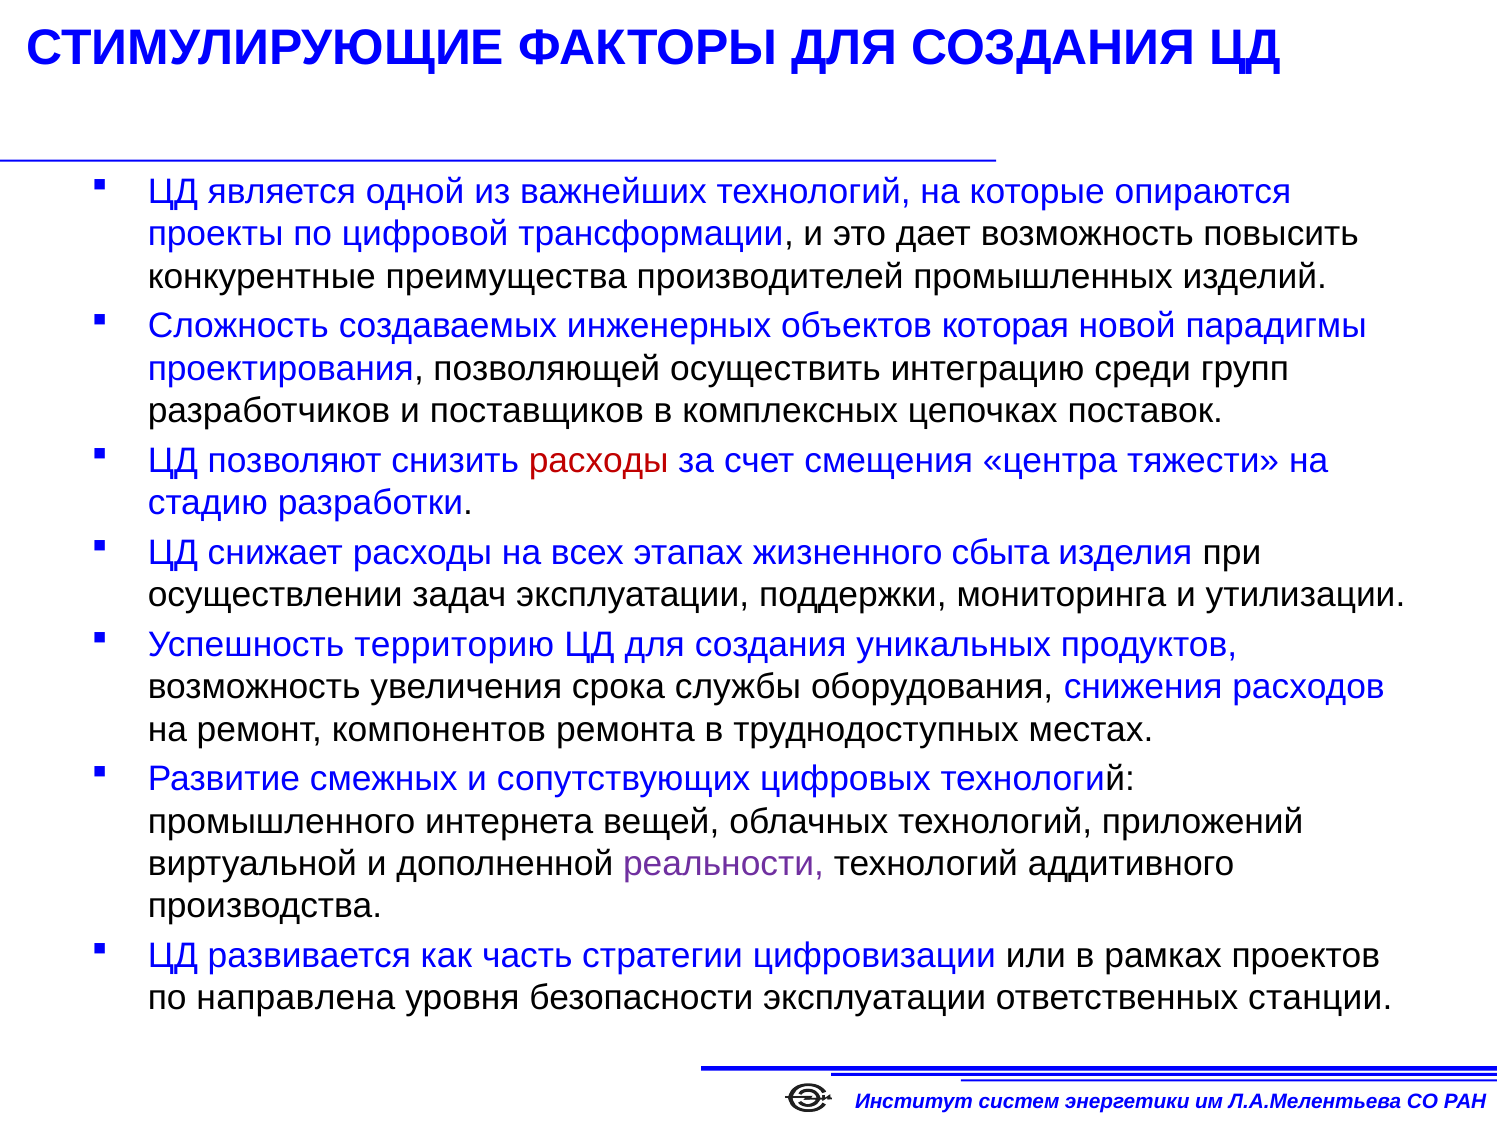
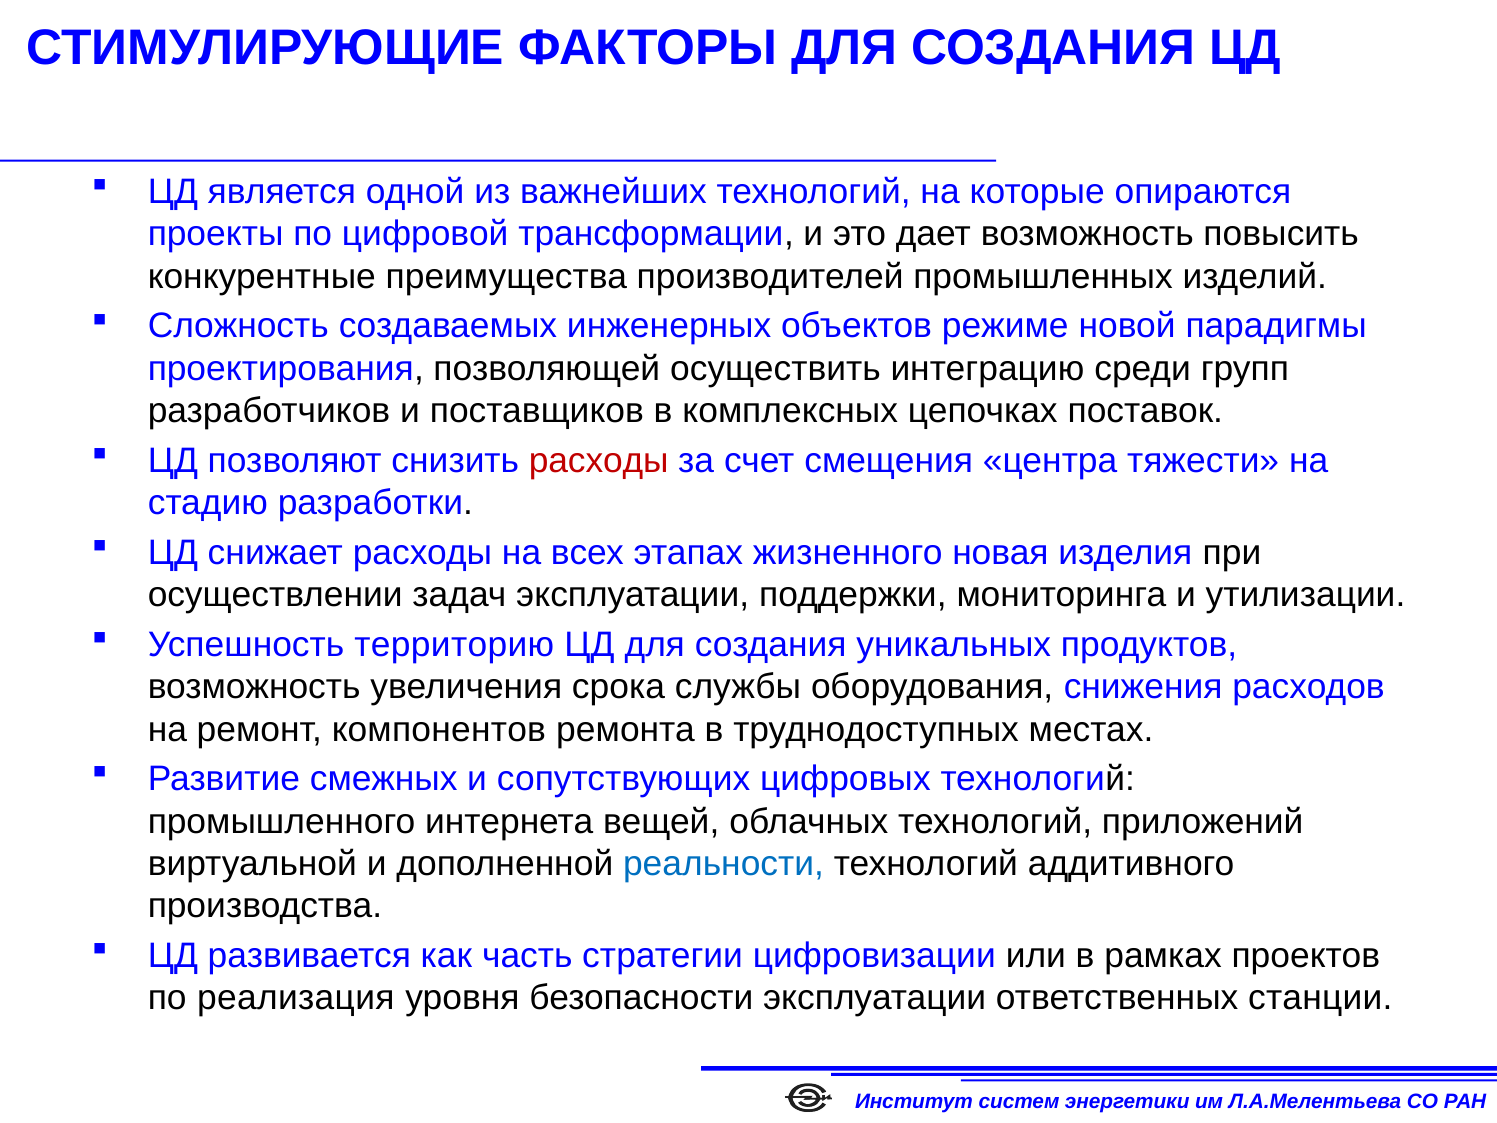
которая: которая -> режиме (1005, 326)
сбыта: сбыта -> новая (1000, 552)
реальности colour: purple -> blue (724, 864)
направлена: направлена -> реализация (296, 998)
